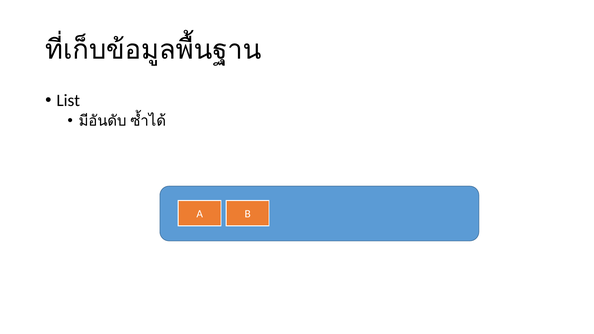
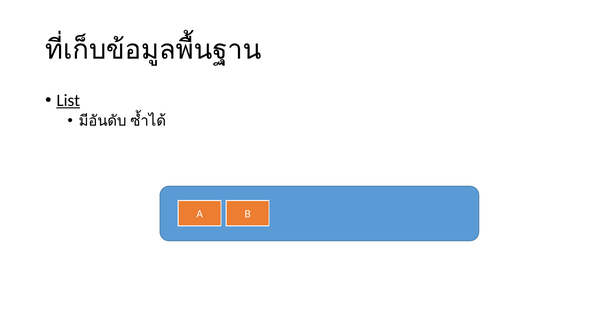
List underline: none -> present (68, 100)
